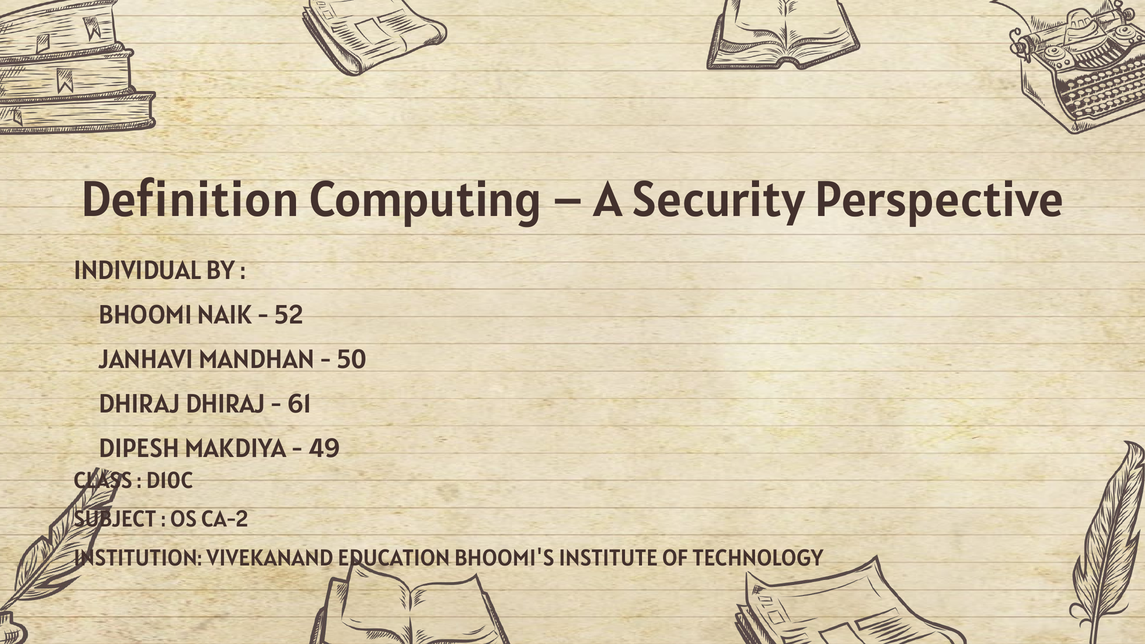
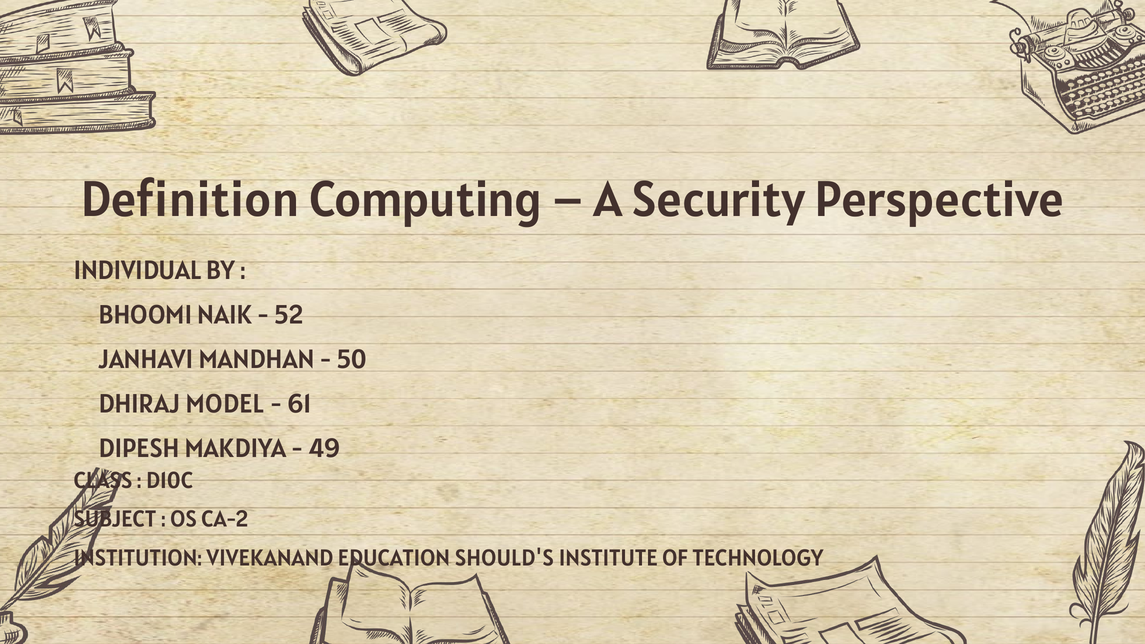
DHIRAJ DHIRAJ: DHIRAJ -> MODEL (225, 404)
BHOOMI'S: BHOOMI'S -> SHOULD'S (504, 558)
